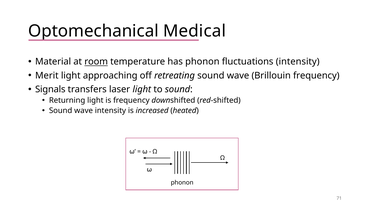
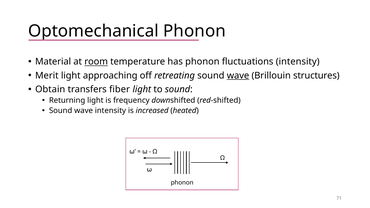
Medical: Medical -> Phonon (195, 31)
wave underline: none -> present (238, 76)
Brillouin frequency: frequency -> structures (316, 76)
Signals: Signals -> Obtain (50, 89)
laser: laser -> fiber (120, 89)
